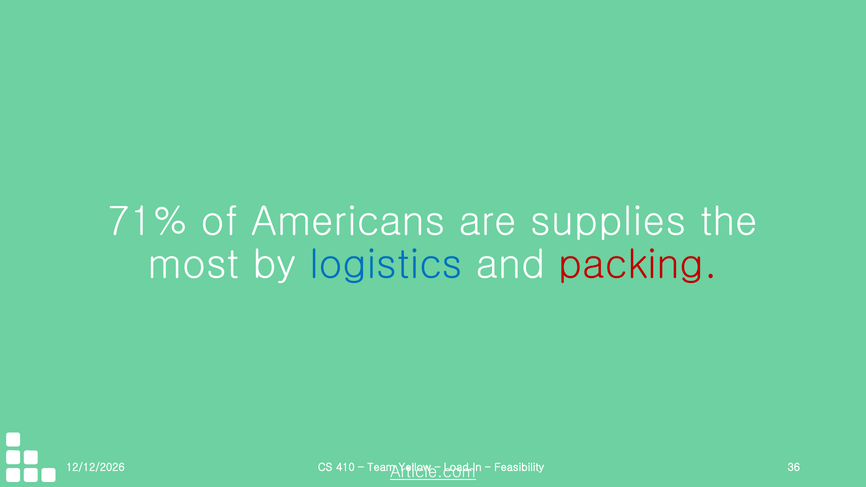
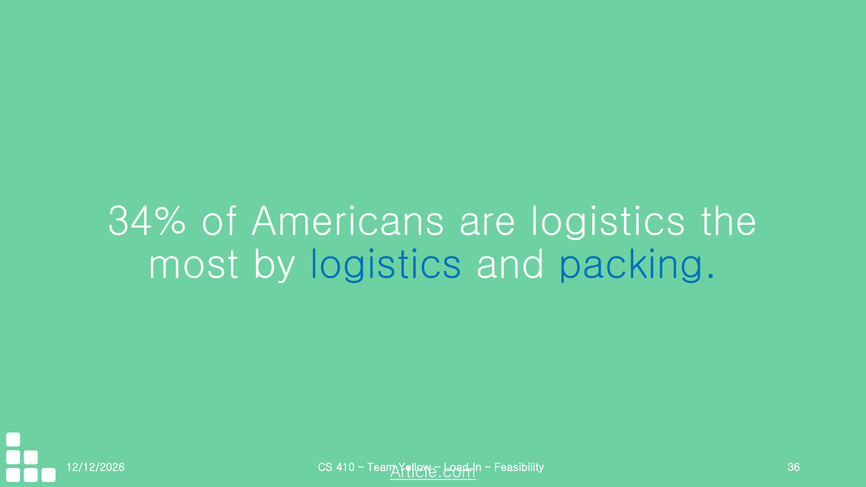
71%: 71% -> 34% (147, 222)
are supplies: supplies -> logistics (608, 222)
packing colour: red -> blue (638, 265)
